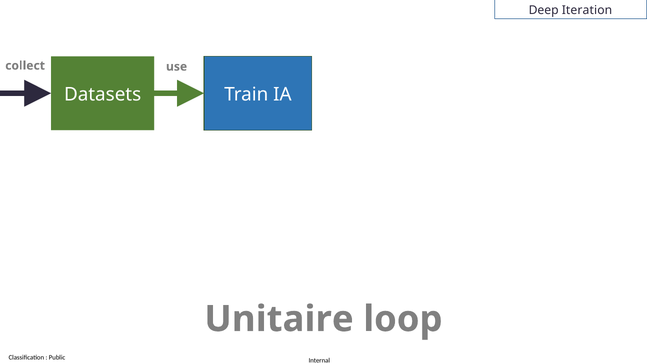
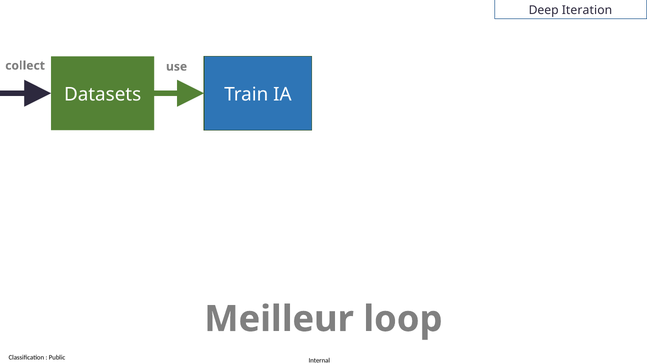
Unitaire: Unitaire -> Meilleur (279, 319)
